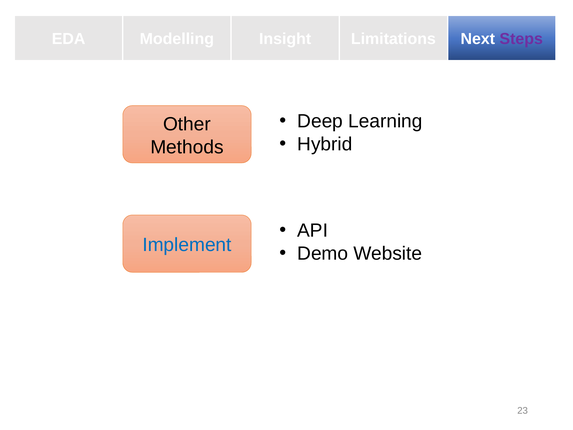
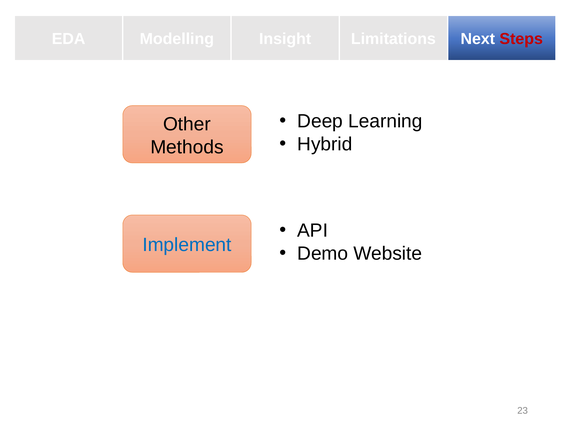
Steps colour: purple -> red (521, 39)
